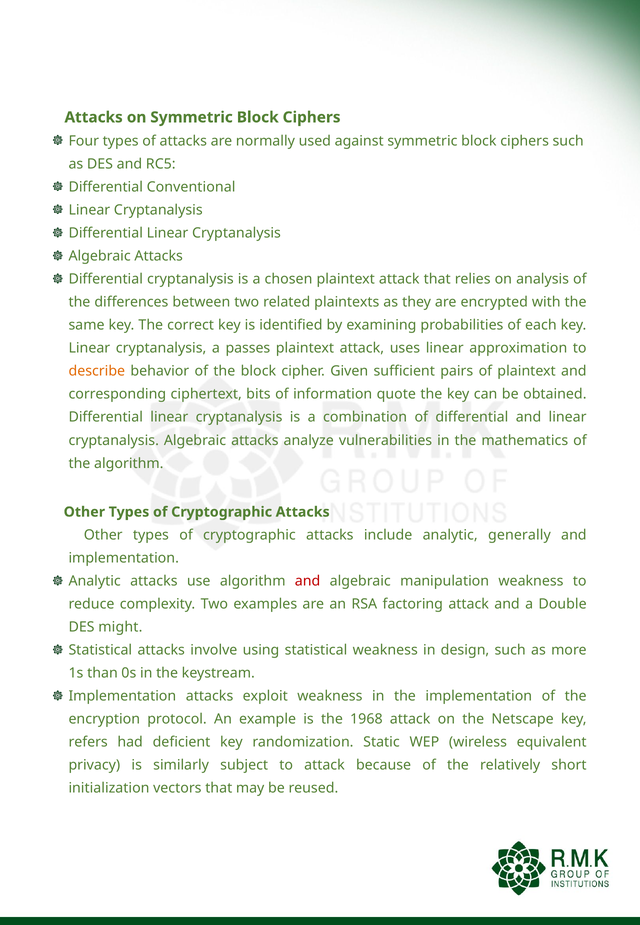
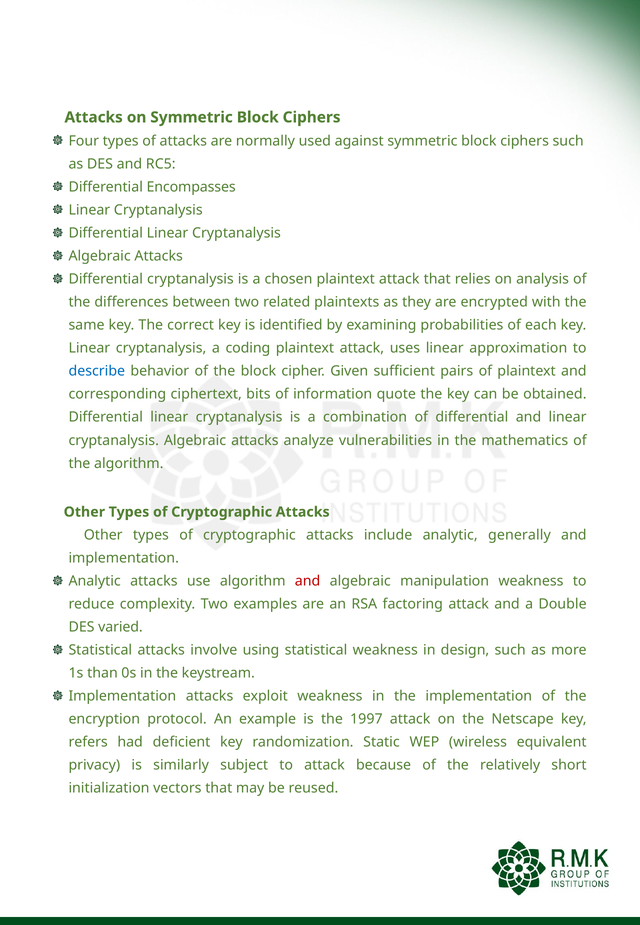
Conventional: Conventional -> Encompasses (191, 187)
passes: passes -> coding (248, 348)
describe colour: orange -> blue (97, 371)
might: might -> varied (121, 627)
1968: 1968 -> 1997 (366, 719)
